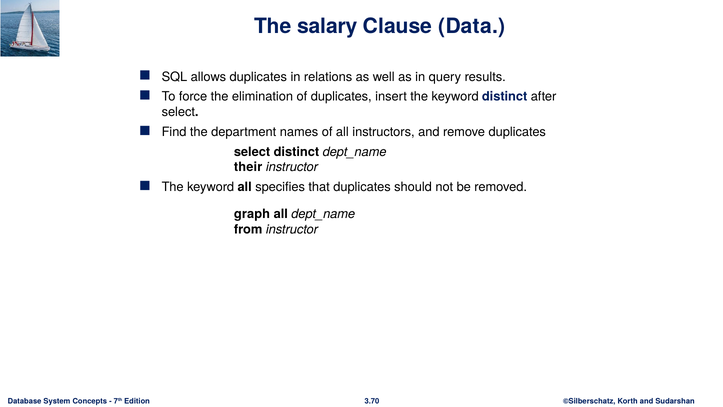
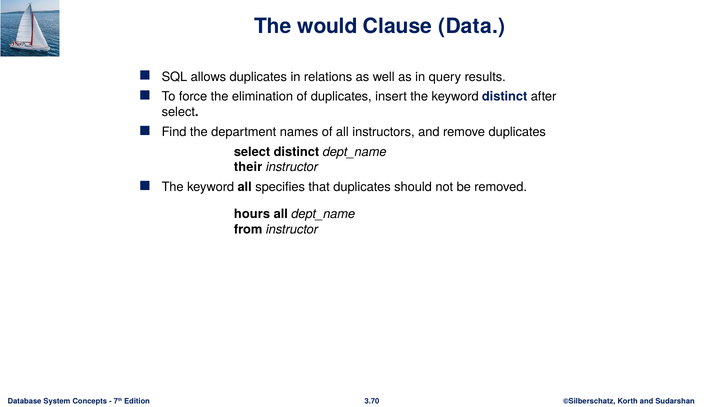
salary: salary -> would (327, 27)
graph: graph -> hours (252, 214)
